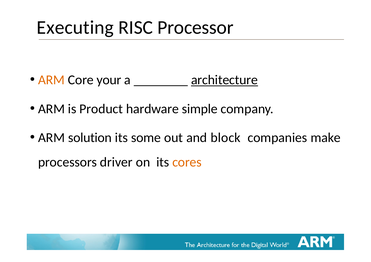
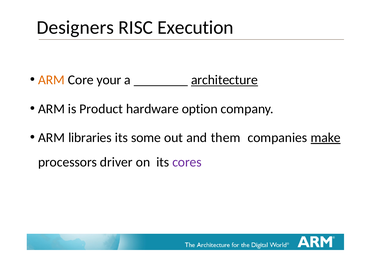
Executing: Executing -> Designers (75, 27)
Processor: Processor -> Execution (195, 27)
simple: simple -> option (200, 109)
solution: solution -> libraries (90, 138)
block: block -> them (226, 138)
make underline: none -> present (326, 138)
cores colour: orange -> purple (187, 162)
